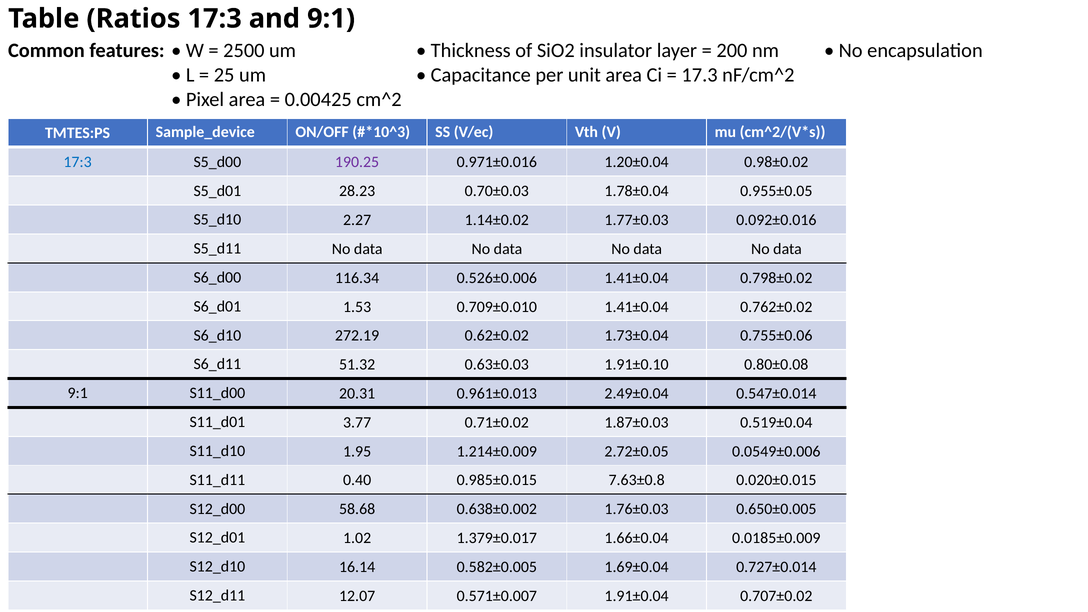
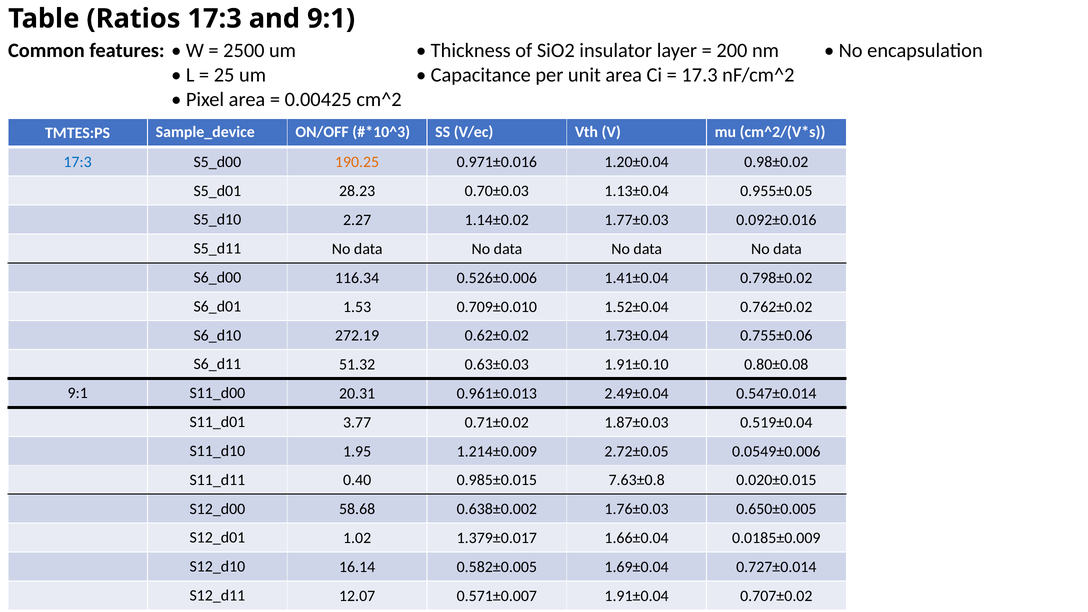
190.25 colour: purple -> orange (357, 162)
1.78±0.04: 1.78±0.04 -> 1.13±0.04 (637, 191)
0.709±0.010 1.41±0.04: 1.41±0.04 -> 1.52±0.04 (637, 307)
